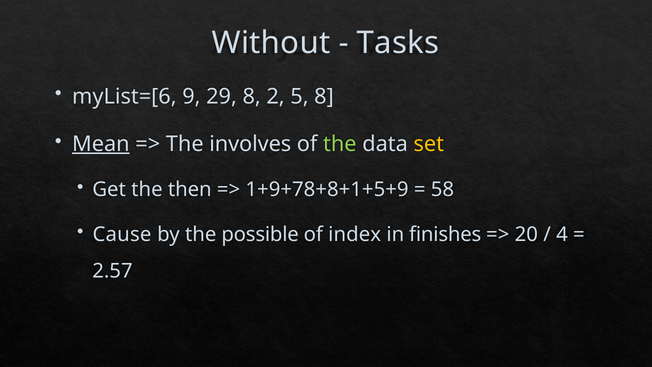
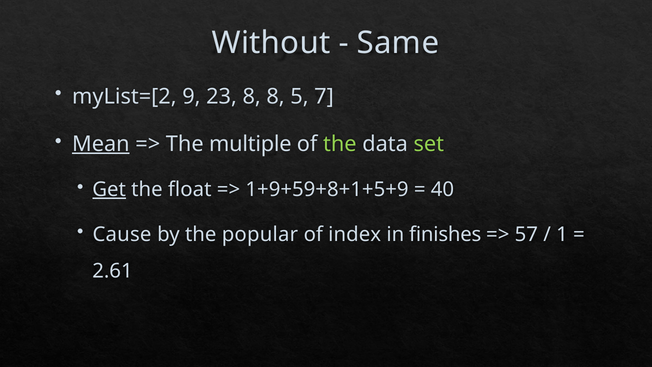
Tasks: Tasks -> Same (398, 43)
myList=[6: myList=[6 -> myList=[2 (124, 96)
29: 29 -> 23 (221, 96)
8 2: 2 -> 8 (276, 96)
5 8: 8 -> 7 (324, 96)
involves: involves -> multiple (250, 144)
set colour: yellow -> light green (429, 144)
Get underline: none -> present (109, 189)
then: then -> float (190, 189)
1+9+78+8+1+5+9: 1+9+78+8+1+5+9 -> 1+9+59+8+1+5+9 (327, 189)
58: 58 -> 40 (442, 189)
possible: possible -> popular (260, 234)
20: 20 -> 57 (526, 234)
4: 4 -> 1 (562, 234)
2.57: 2.57 -> 2.61 (112, 271)
